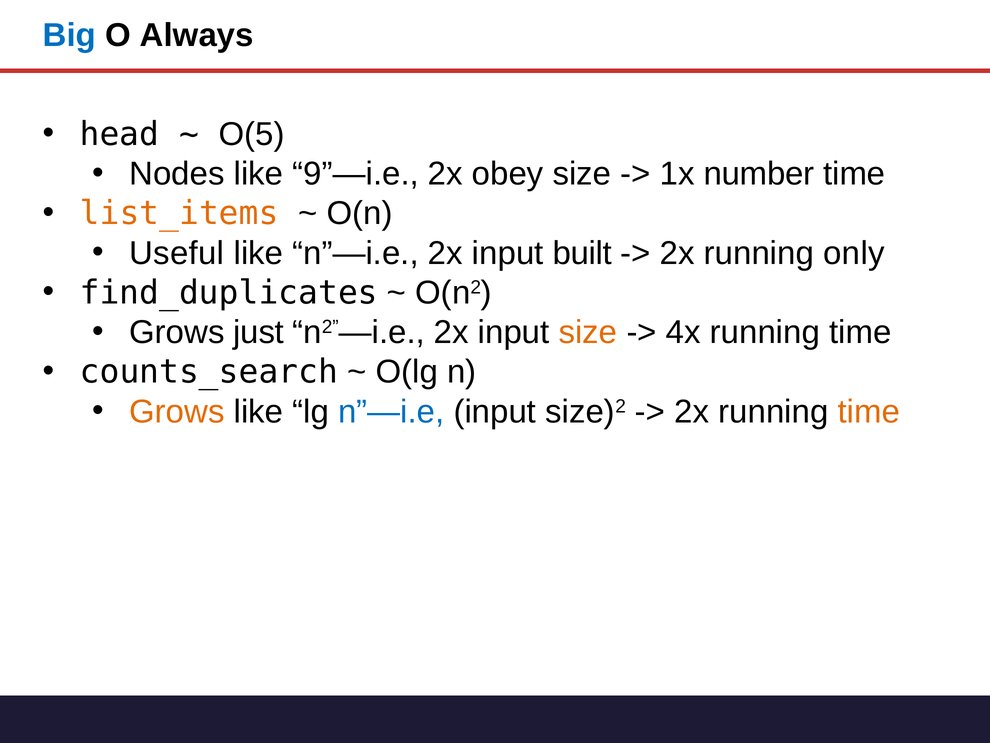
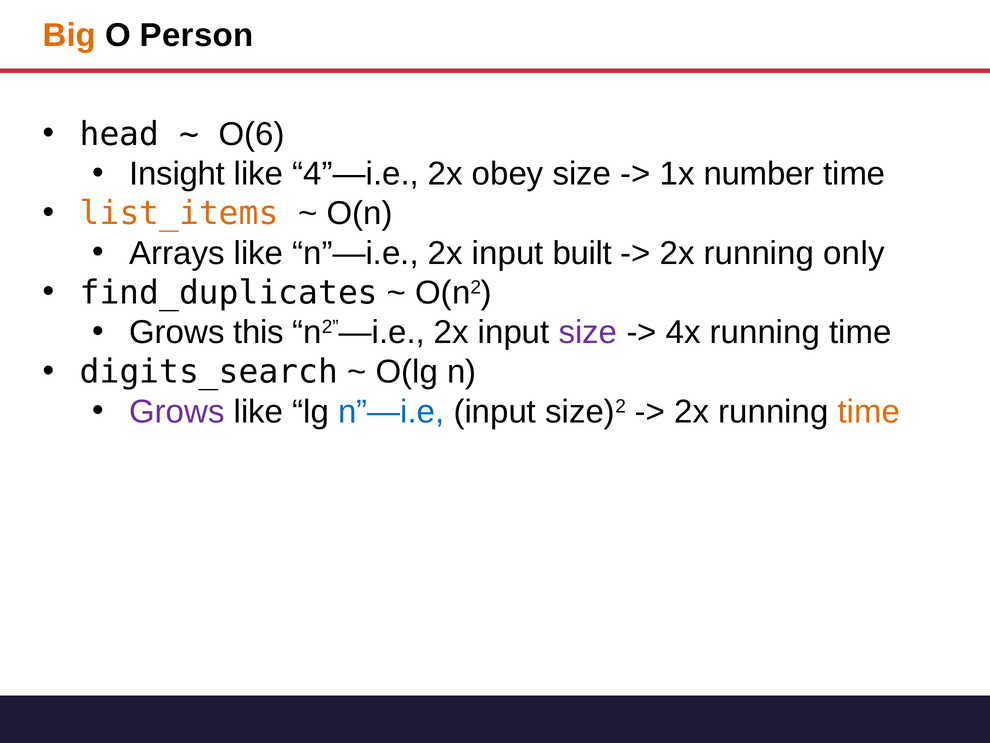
Big colour: blue -> orange (69, 35)
Always: Always -> Person (197, 35)
O(5: O(5 -> O(6 (252, 134)
Nodes: Nodes -> Insight (177, 174)
9”—i.e: 9”—i.e -> 4”—i.e (356, 174)
Useful: Useful -> Arrays (177, 253)
just: just -> this (259, 332)
size colour: orange -> purple (588, 332)
counts_search: counts_search -> digits_search (209, 372)
Grows colour: orange -> purple (177, 411)
